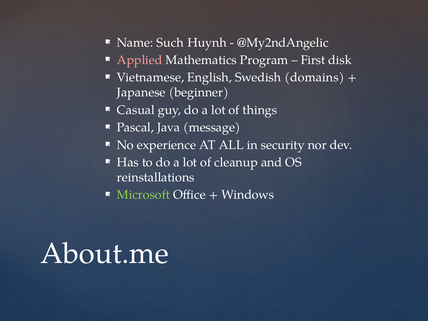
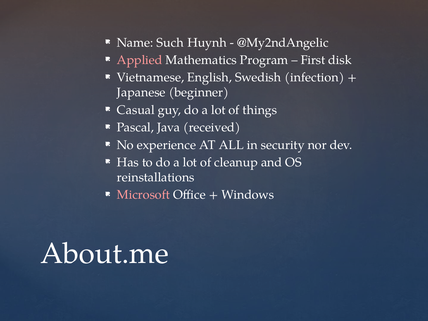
domains: domains -> infection (314, 78)
message: message -> received (212, 127)
Microsoft colour: light green -> pink (144, 195)
